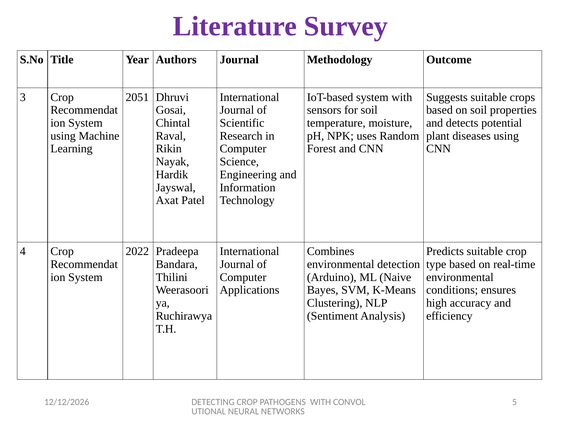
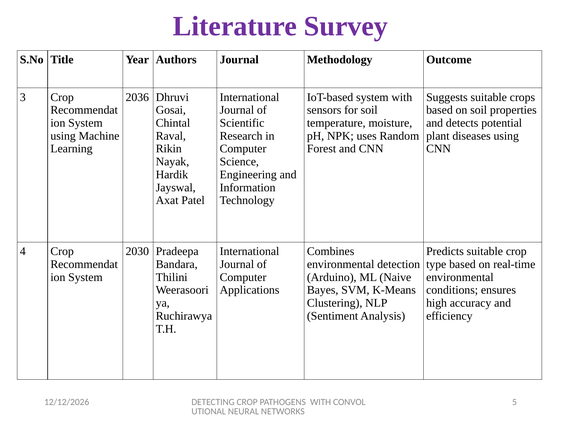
2051: 2051 -> 2036 (137, 97)
2022: 2022 -> 2030 (137, 251)
